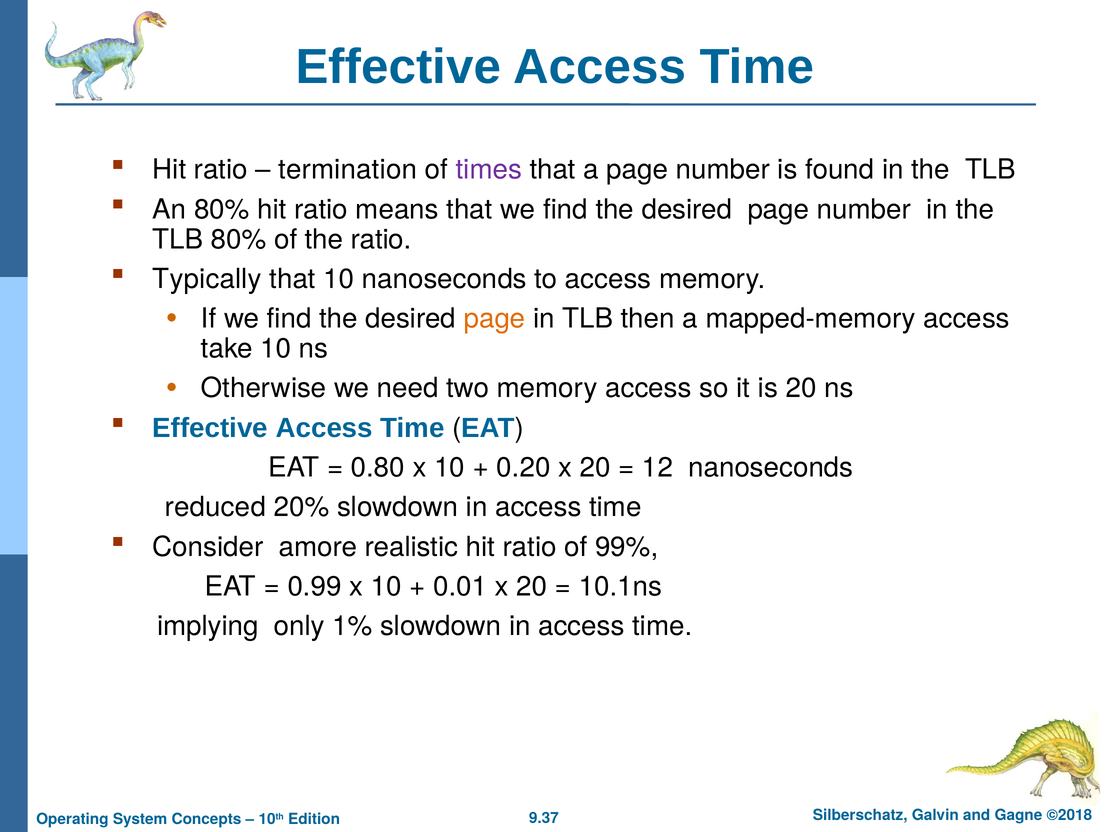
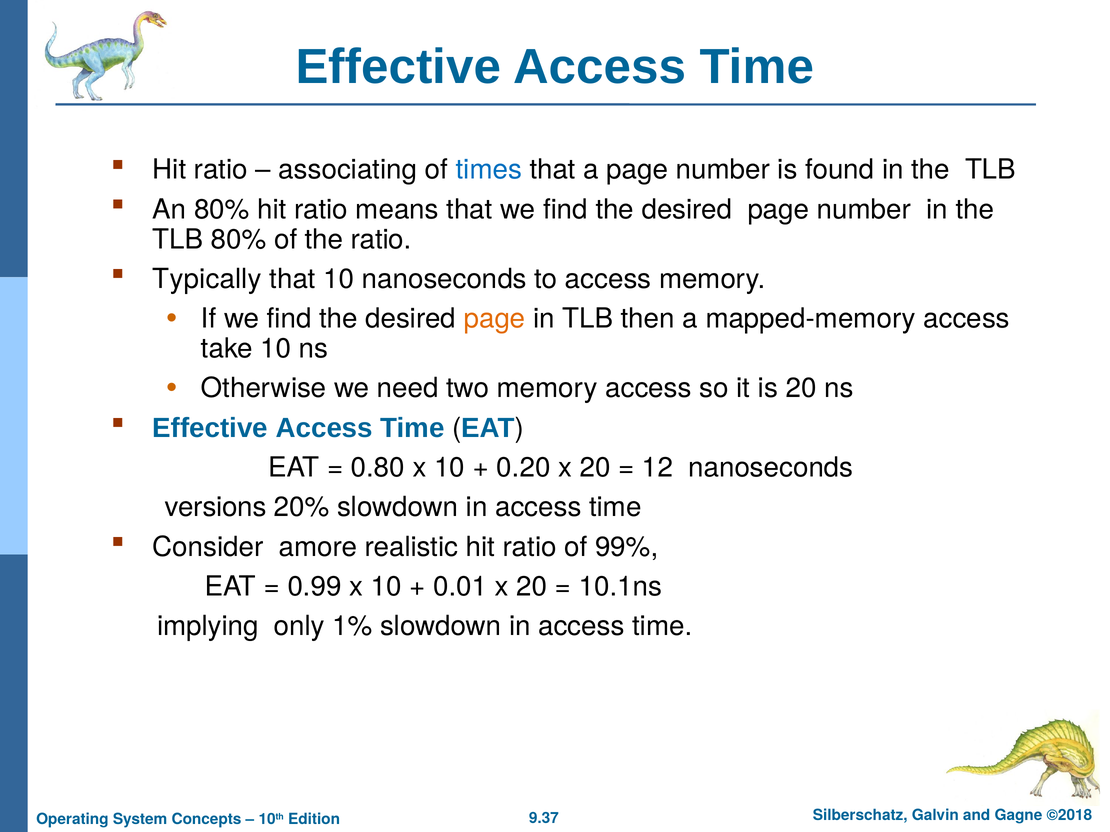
termination: termination -> associating (348, 170)
times colour: purple -> blue (489, 170)
reduced: reduced -> versions (216, 508)
